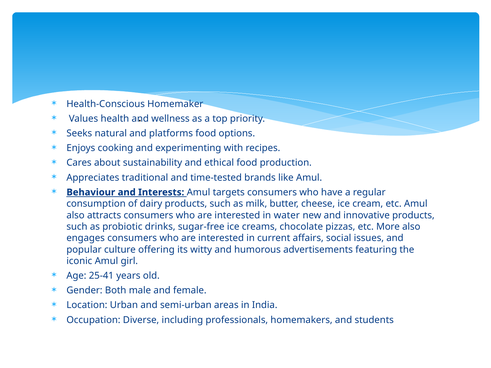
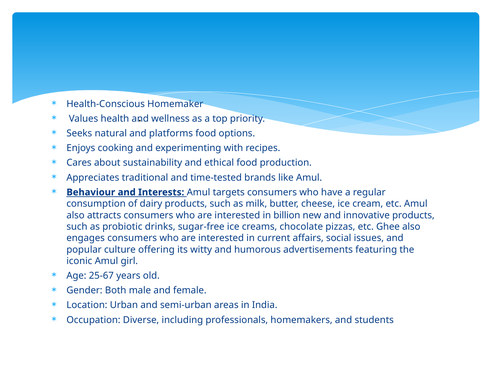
water: water -> billion (287, 215)
More: More -> Ghee (388, 227)
25-41: 25-41 -> 25-67 (101, 276)
